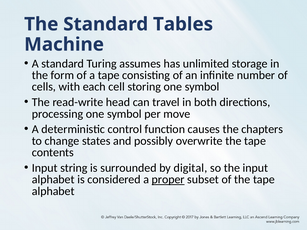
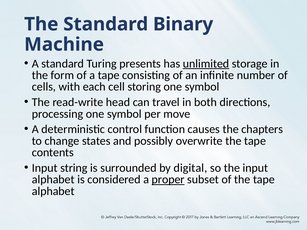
Tables: Tables -> Binary (183, 24)
assumes: assumes -> presents (140, 64)
unlimited underline: none -> present (206, 64)
